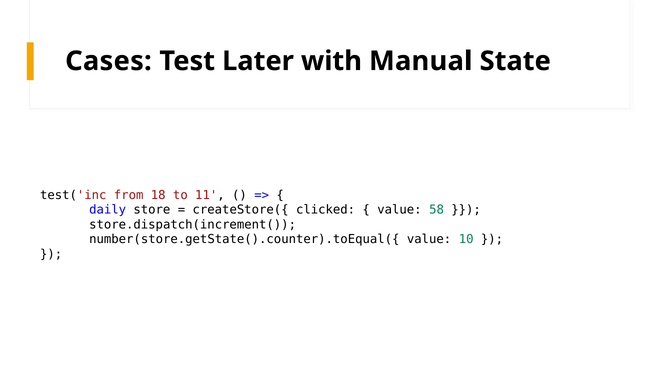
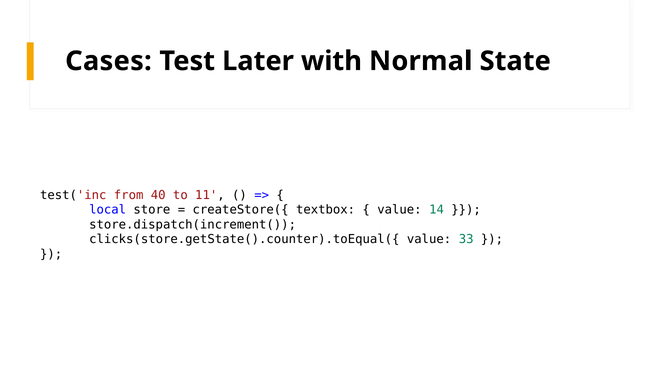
Manual: Manual -> Normal (421, 61)
18: 18 -> 40 (158, 195)
daily: daily -> local (108, 210)
clicked: clicked -> textbox (326, 210)
58: 58 -> 14 (437, 210)
number(store.getState().counter).toEqual({: number(store.getState().counter).toEqual({ -> clicks(store.getState().counter).toEqual({ (244, 239)
10: 10 -> 33 (466, 239)
